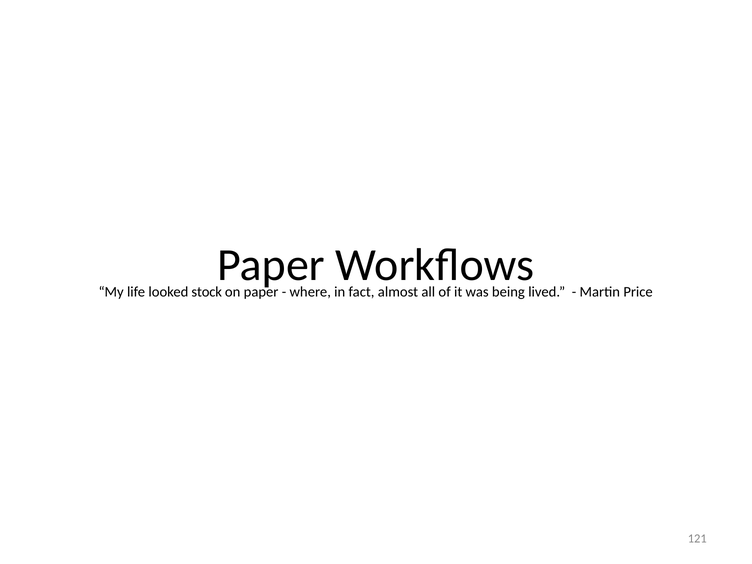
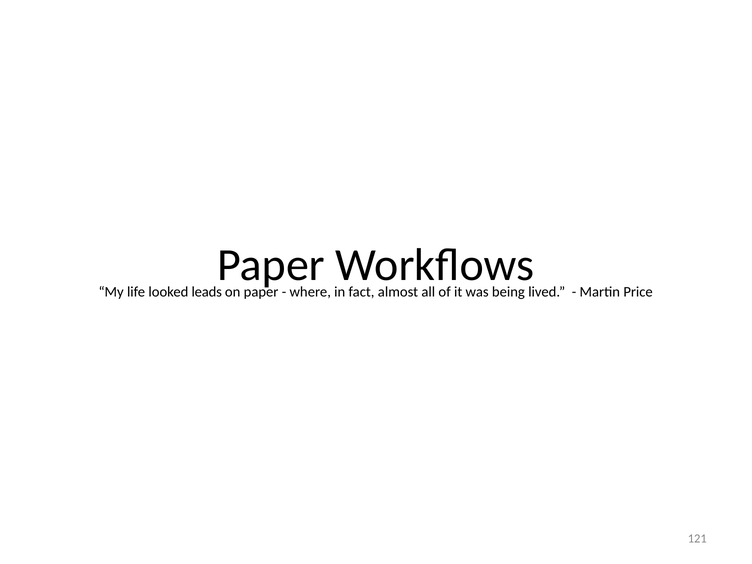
stock: stock -> leads (207, 292)
